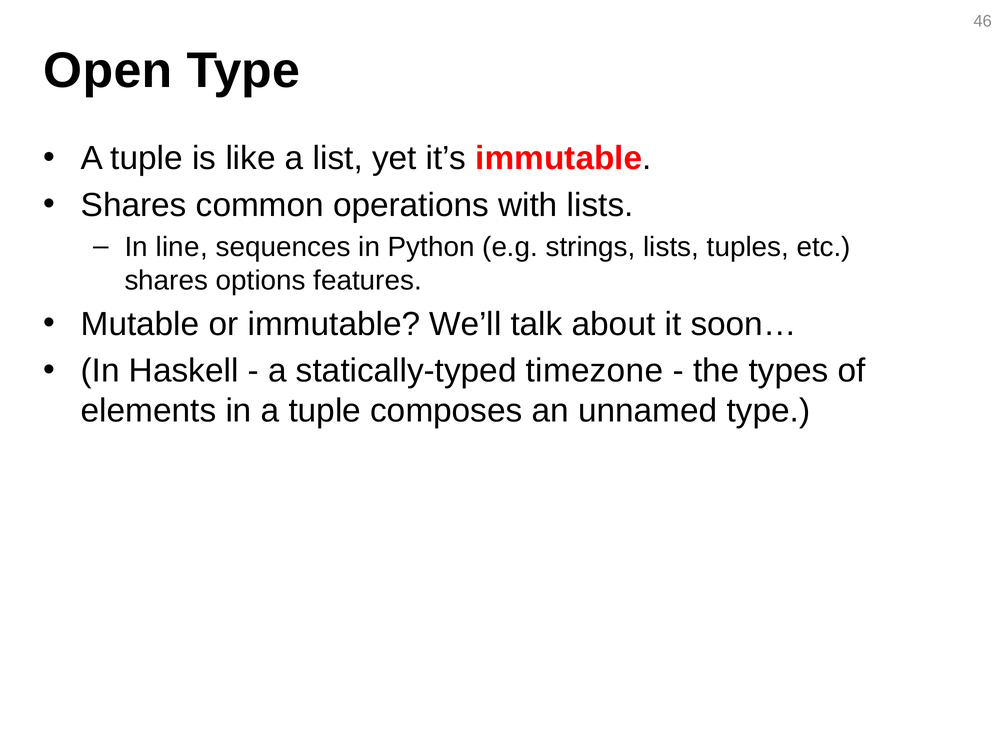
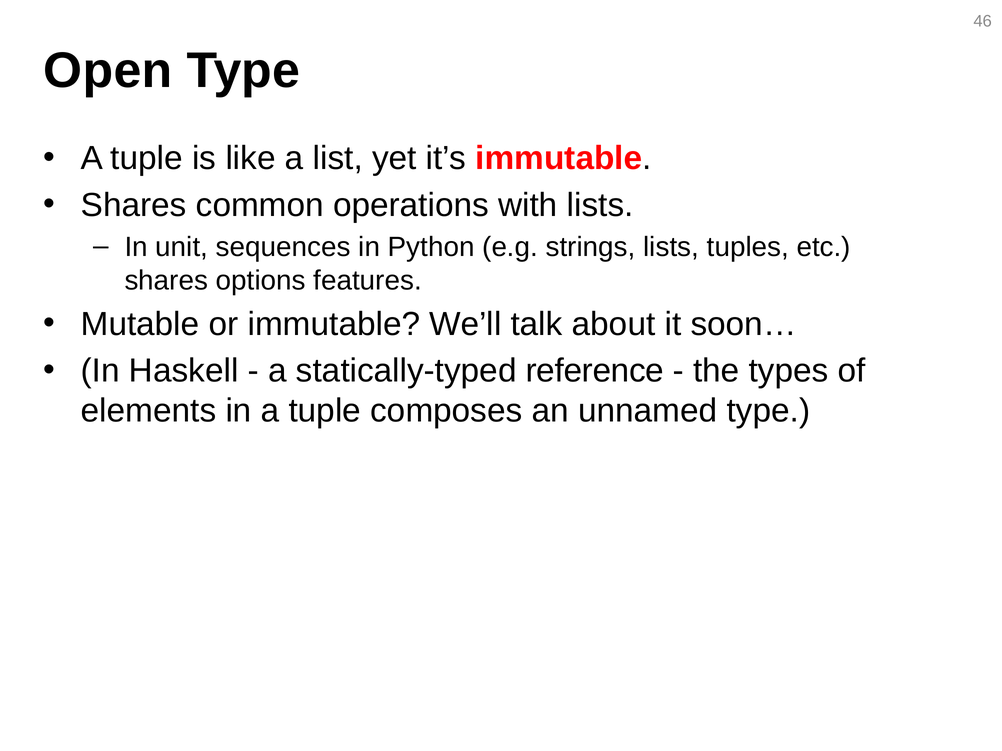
line: line -> unit (182, 247)
timezone: timezone -> reference (595, 371)
